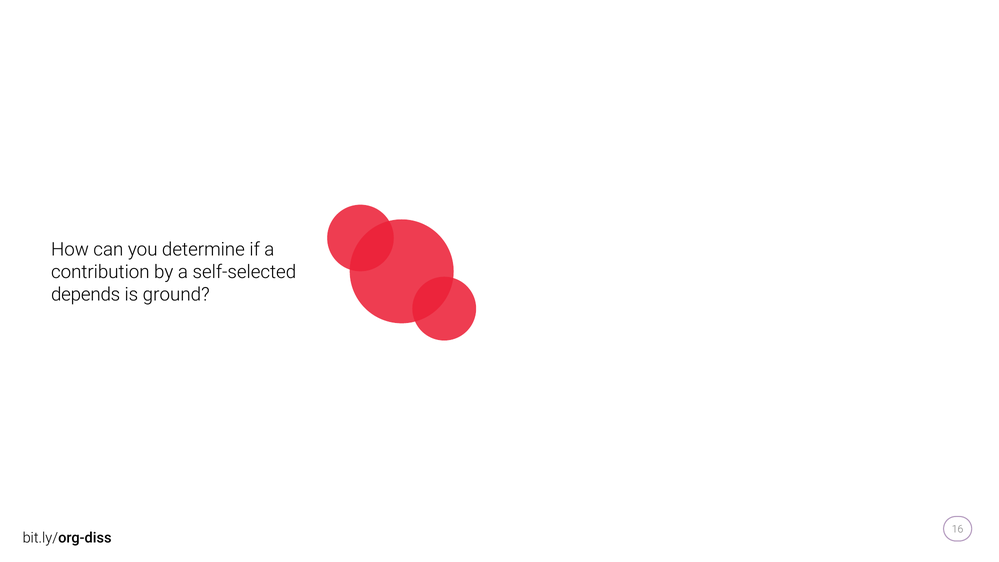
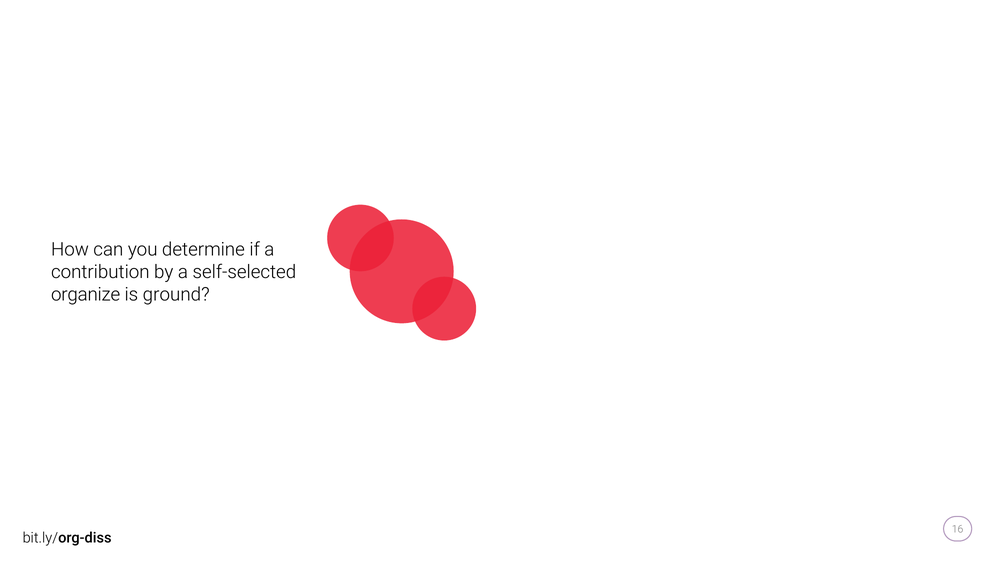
depends: depends -> organize (86, 295)
